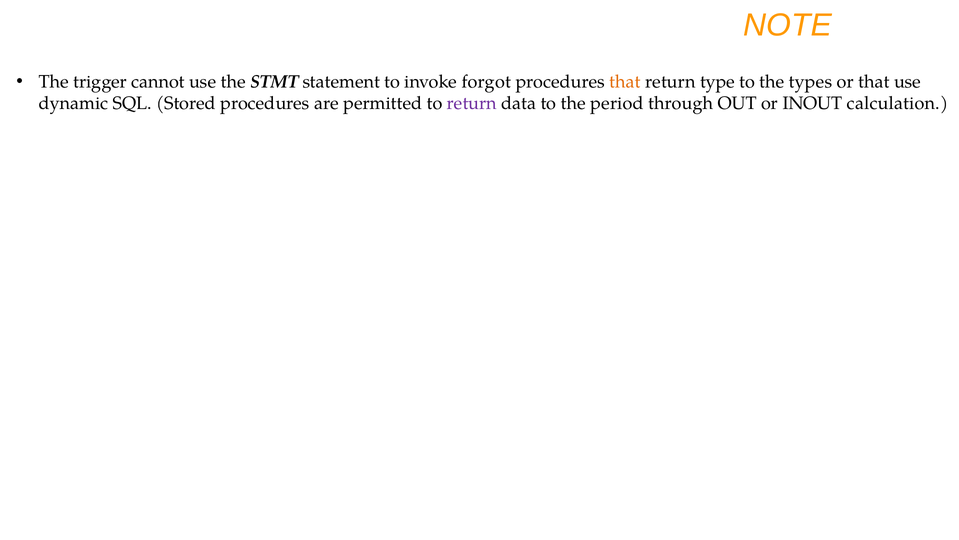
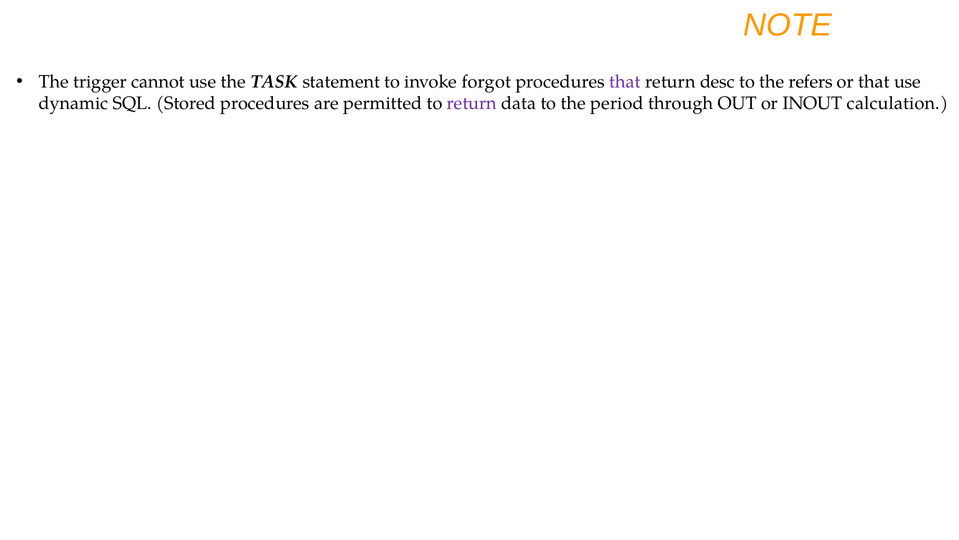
STMT: STMT -> TASK (274, 81)
that colour: orange -> purple (625, 81)
type: type -> desc (717, 81)
types: types -> refers (811, 81)
